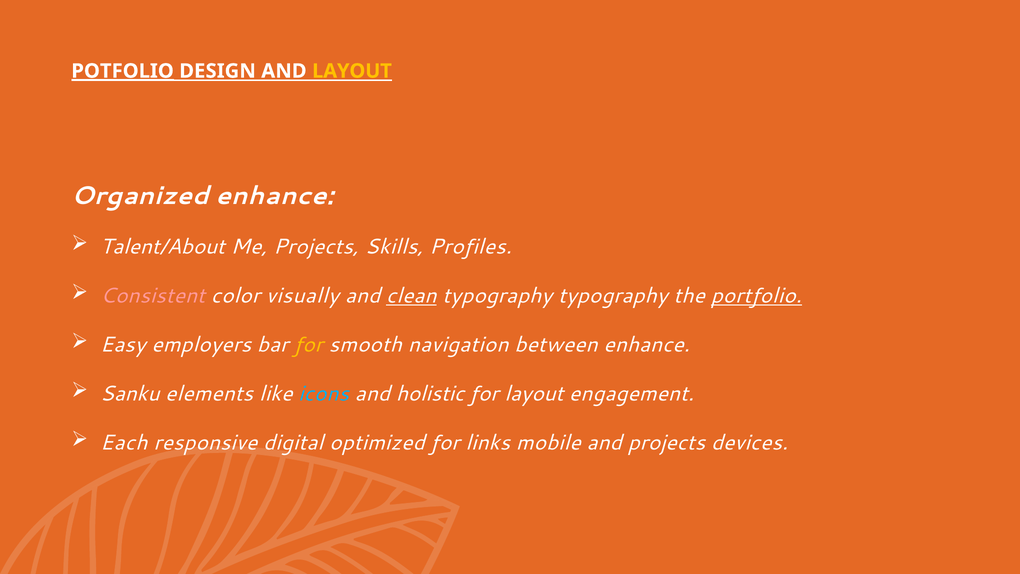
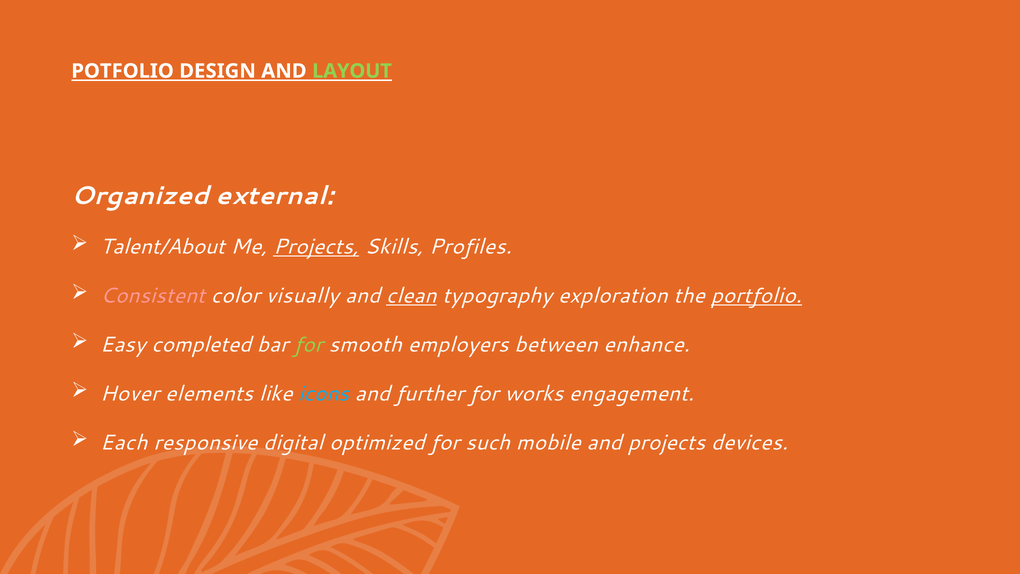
POTFOLIO underline: present -> none (123, 71)
LAYOUT colour: yellow -> light green (352, 71)
Organized enhance: enhance -> external (275, 196)
Projects underline: none -> present (316, 247)
typography typography: typography -> exploration (613, 296)
employers: employers -> completed (201, 345)
for colour: yellow -> light green (309, 345)
navigation: navigation -> employers (458, 345)
Sanku: Sanku -> Hover (130, 394)
holistic: holistic -> further (430, 394)
for layout: layout -> works (534, 394)
links: links -> such (488, 443)
